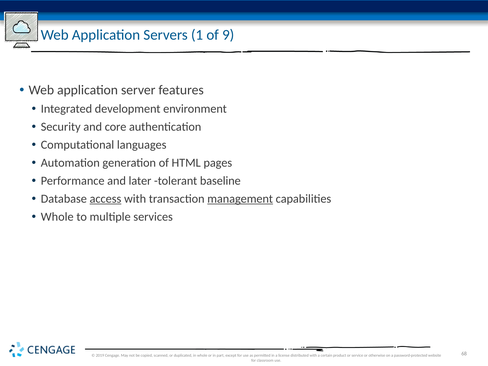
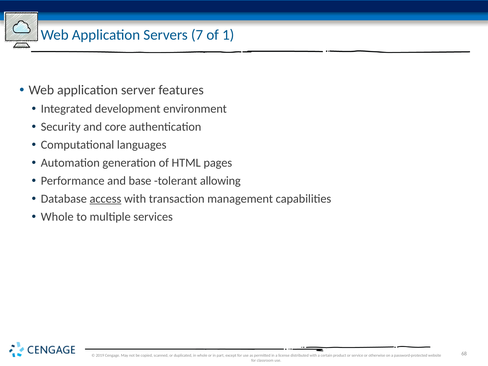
1: 1 -> 7 (197, 35)
9: 9 -> 1 (228, 35)
later: later -> base (140, 181)
baseline: baseline -> allowing (220, 181)
management underline: present -> none (240, 199)
